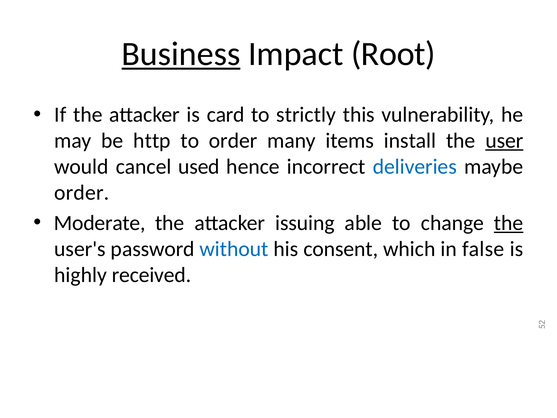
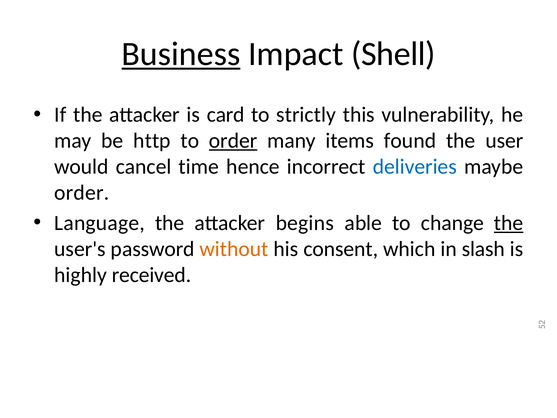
Root: Root -> Shell (393, 54)
order underline: none -> present (233, 141)
install: install -> found (410, 141)
user underline: present -> none (504, 141)
used: used -> time (199, 167)
Moderate: Moderate -> Language (100, 223)
issuing: issuing -> begins (305, 223)
without colour: blue -> orange (234, 249)
false: false -> slash (483, 249)
